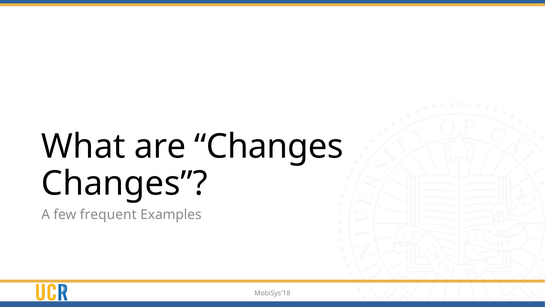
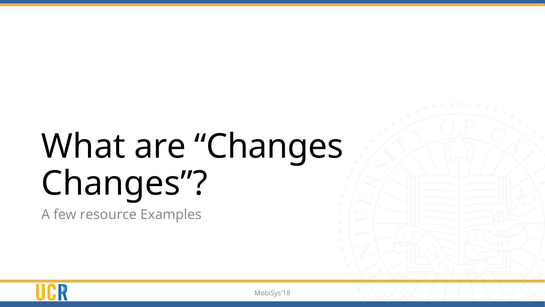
frequent: frequent -> resource (108, 214)
